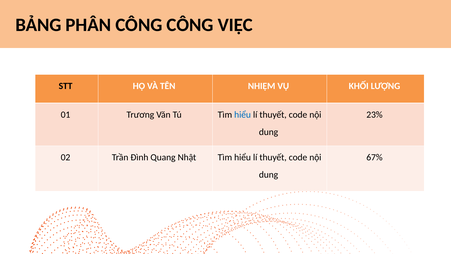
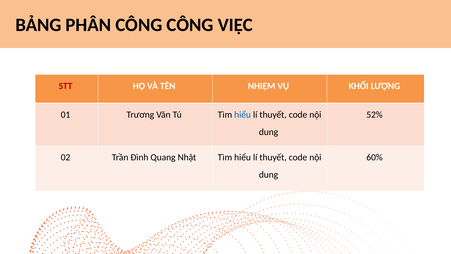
STT colour: black -> red (66, 86)
23%: 23% -> 52% (374, 115)
67%: 67% -> 60% (374, 157)
